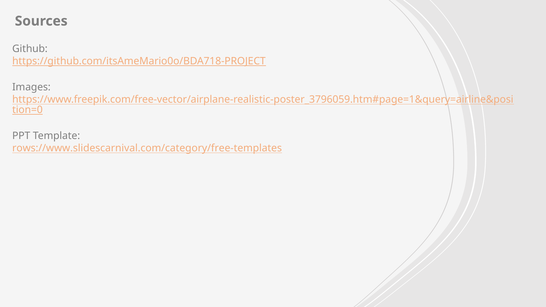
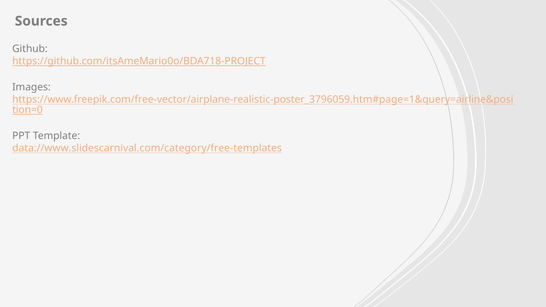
rows://www.slidescarnival.com/category/free-templates: rows://www.slidescarnival.com/category/free-templates -> data://www.slidescarnival.com/category/free-templates (147, 148)
